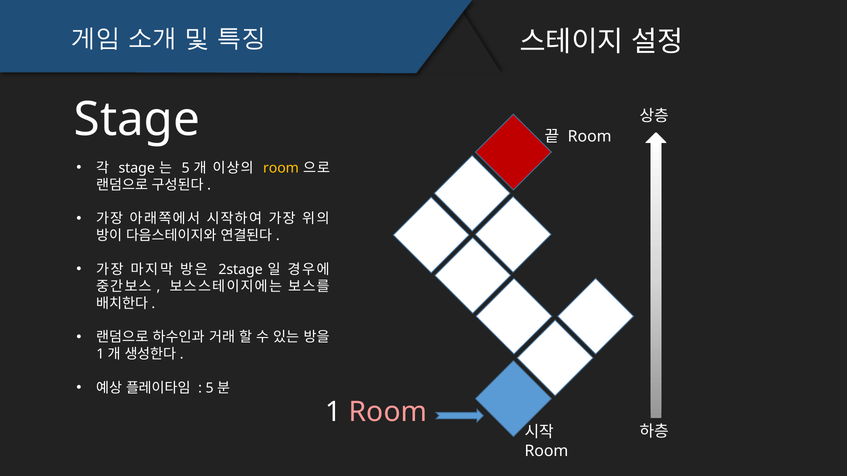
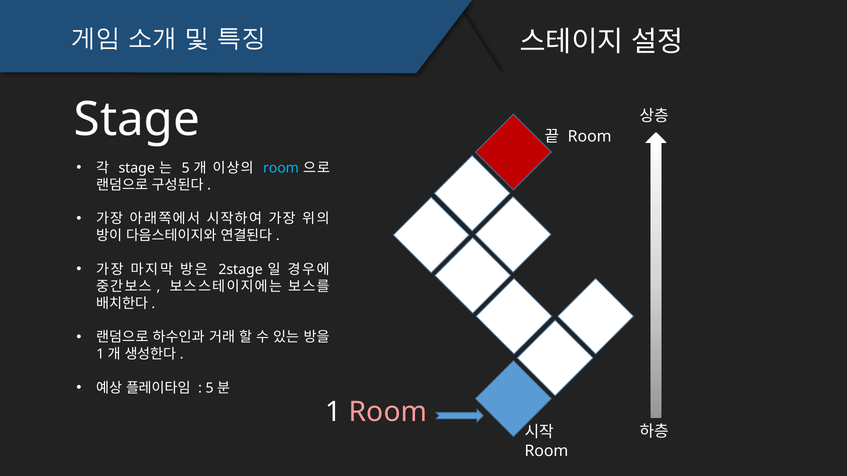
room colour: yellow -> light blue (281, 168)
